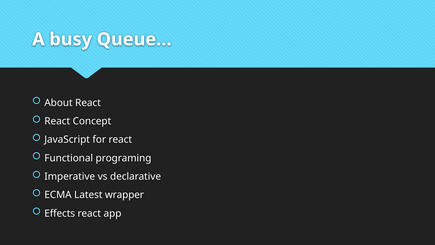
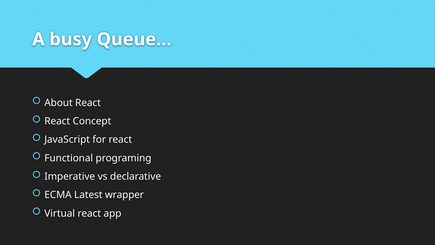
Effects: Effects -> Virtual (60, 213)
